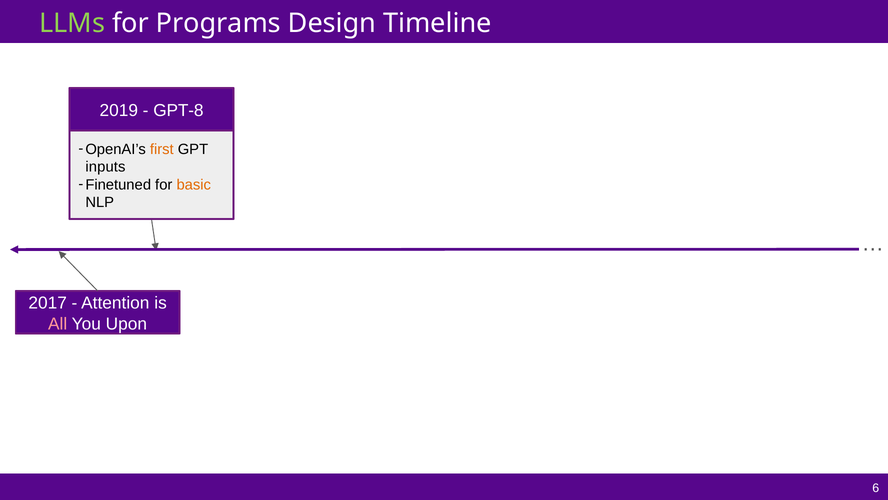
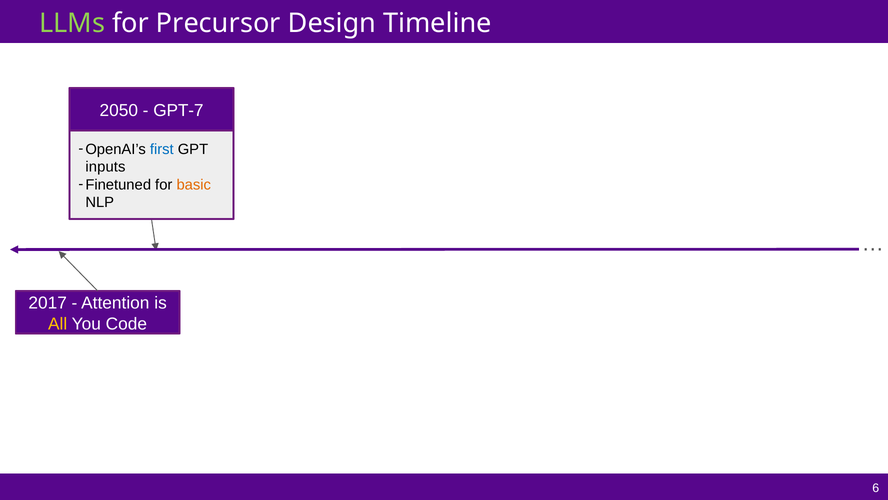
Programs: Programs -> Precursor (218, 23)
2019: 2019 -> 2050 (119, 110)
GPT-8: GPT-8 -> GPT-7 (178, 110)
first colour: orange -> blue (162, 149)
All colour: pink -> yellow (58, 324)
Upon: Upon -> Code (126, 324)
